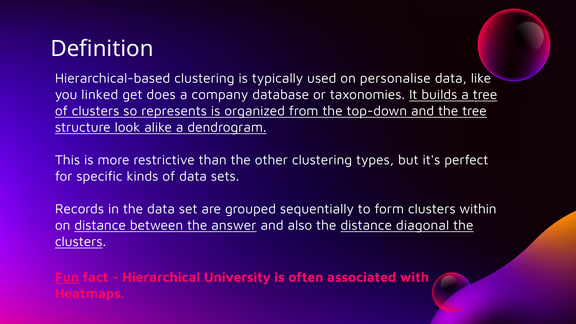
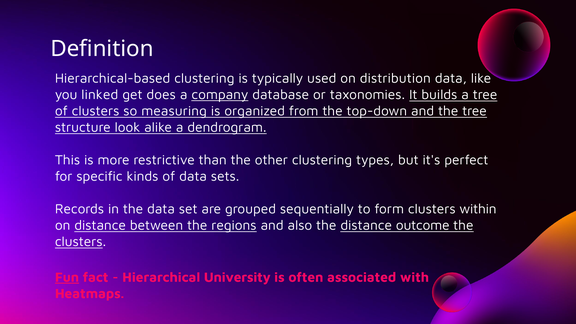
personalise: personalise -> distribution (395, 78)
company underline: none -> present (220, 95)
represents: represents -> measuring (174, 111)
answer: answer -> regions (234, 225)
diagonal: diagonal -> outcome (423, 225)
